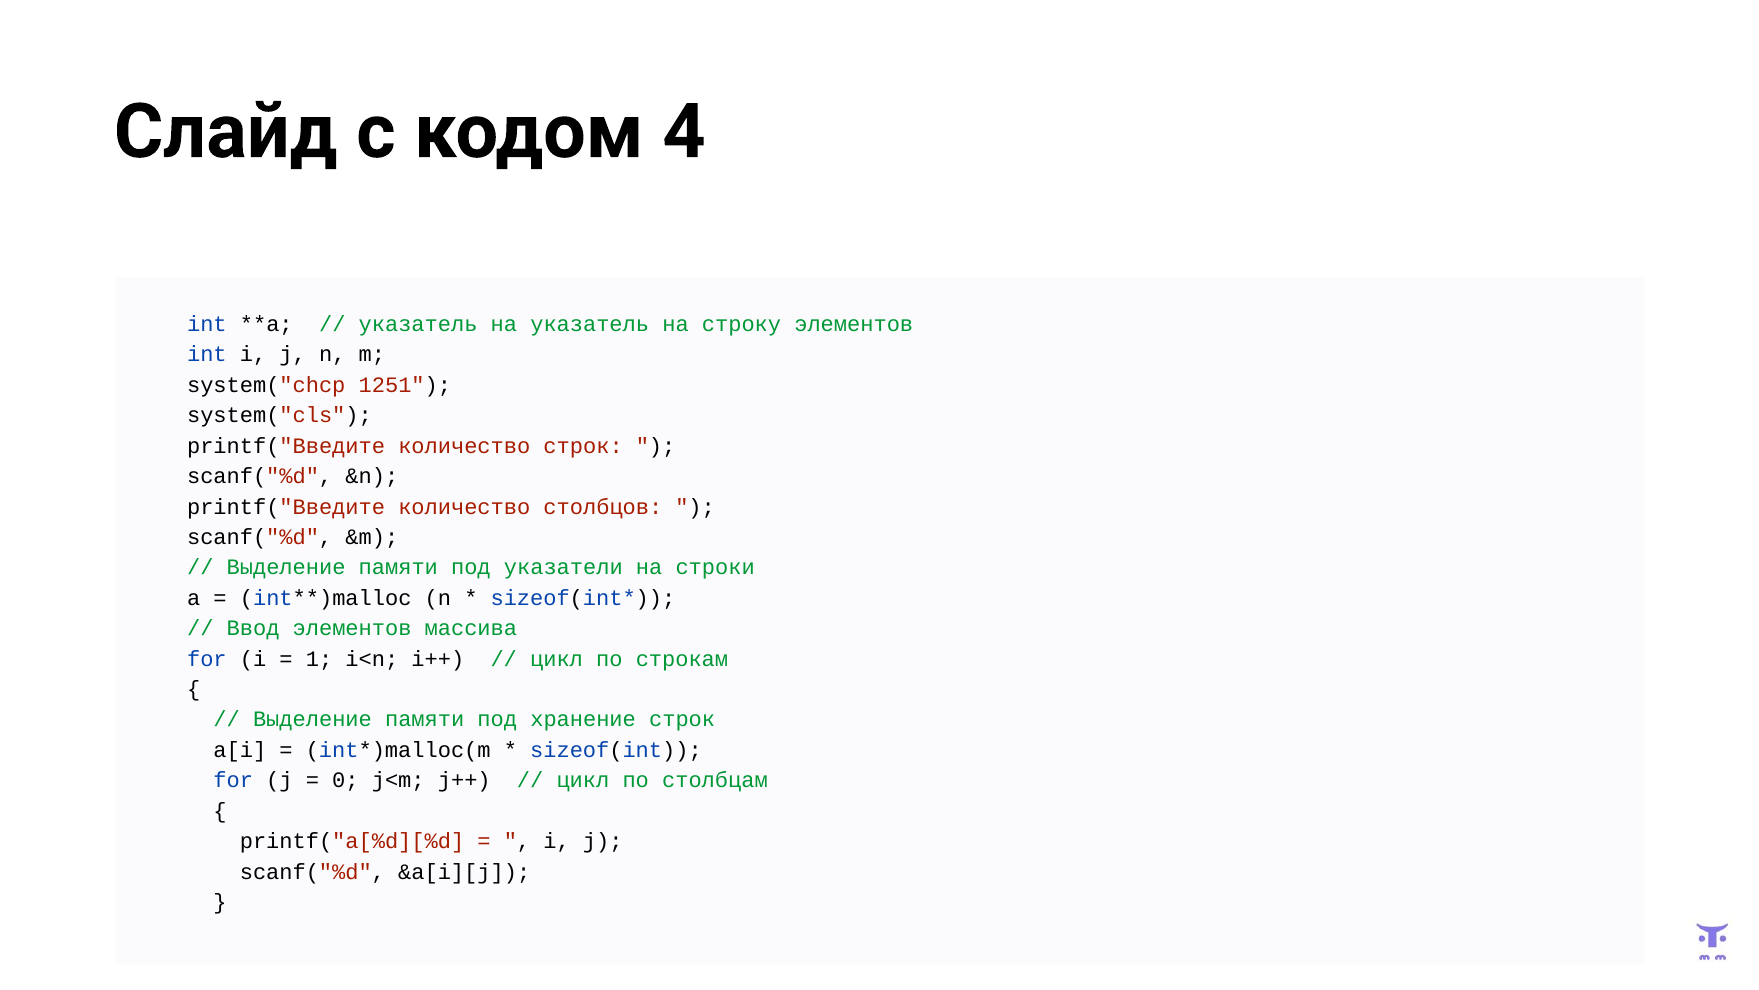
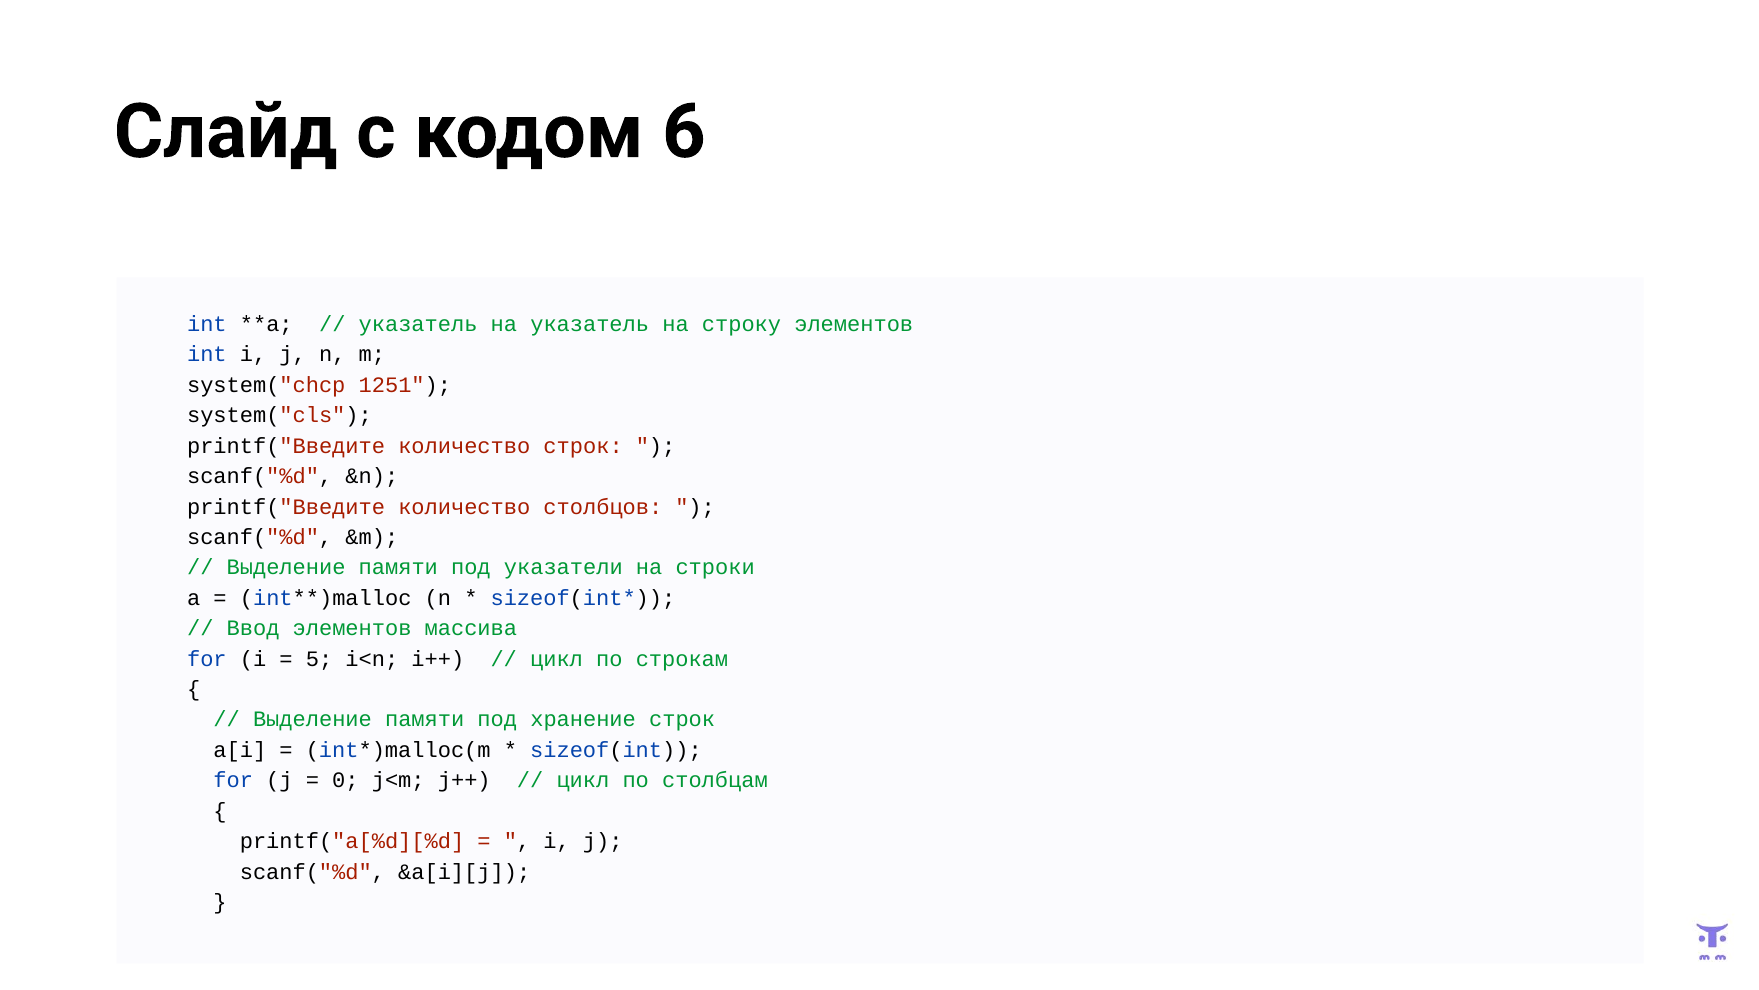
4: 4 -> 6 (684, 132)
1: 1 -> 5 (319, 659)
